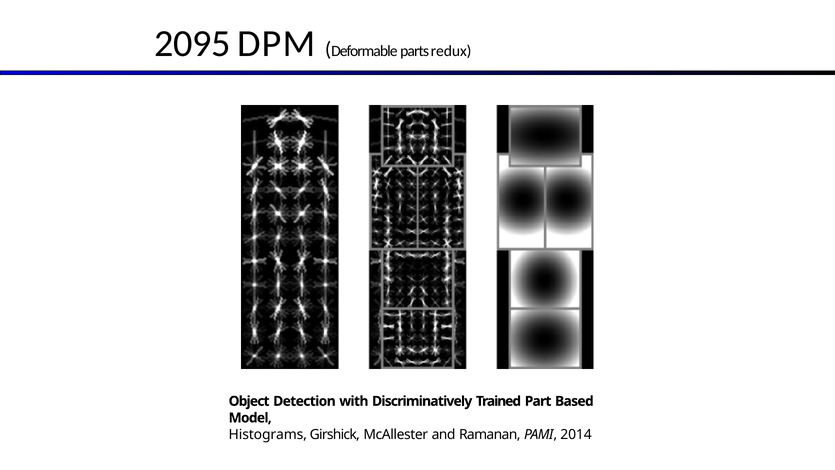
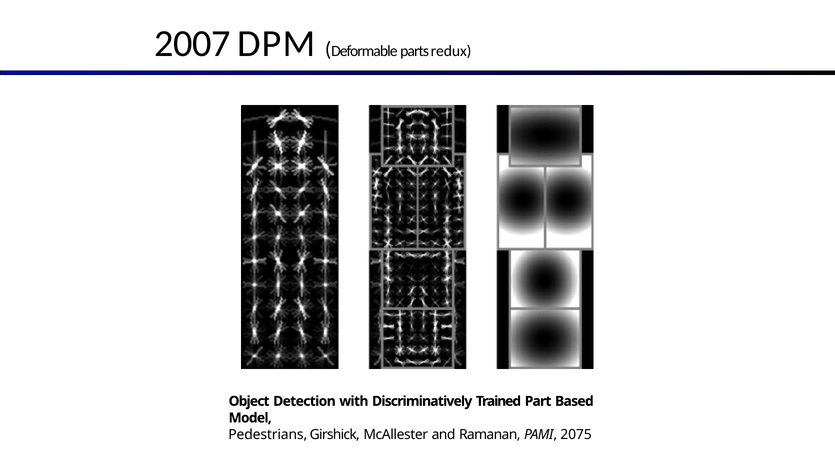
2095: 2095 -> 2007 (192, 44)
Histograms: Histograms -> Pedestrians (268, 434)
2014: 2014 -> 2075 (576, 434)
